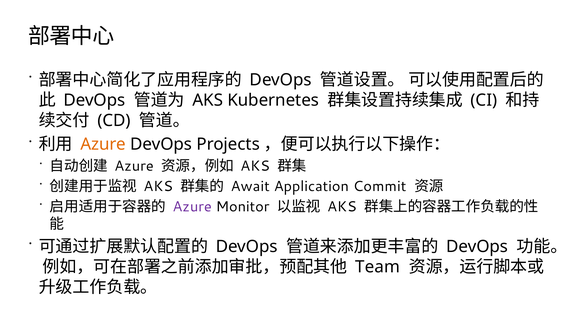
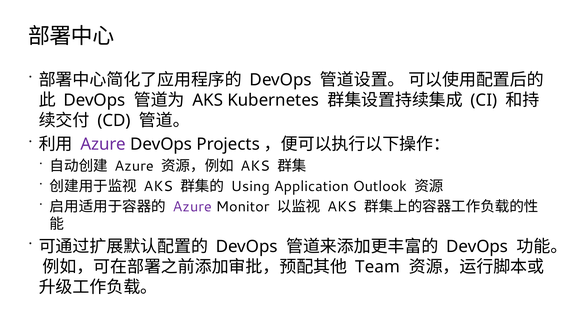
Azure colour: orange -> purple (103, 144)
Await: Await -> Using (250, 186)
Commit: Commit -> Outlook (380, 186)
